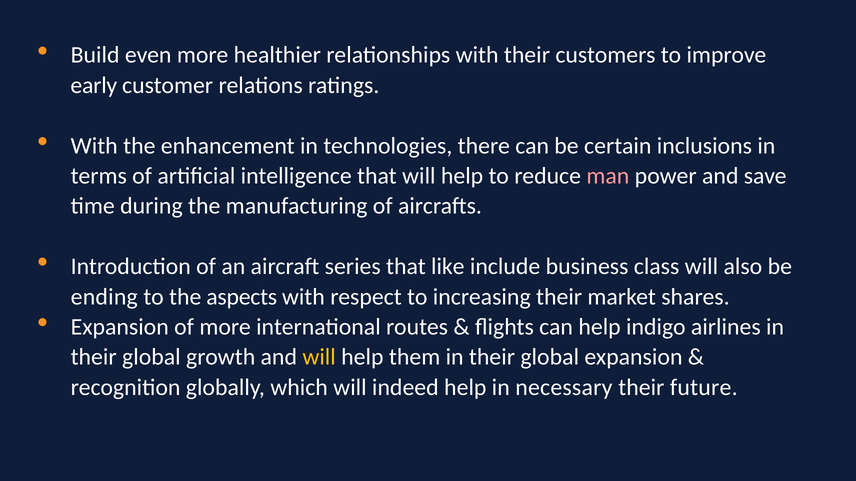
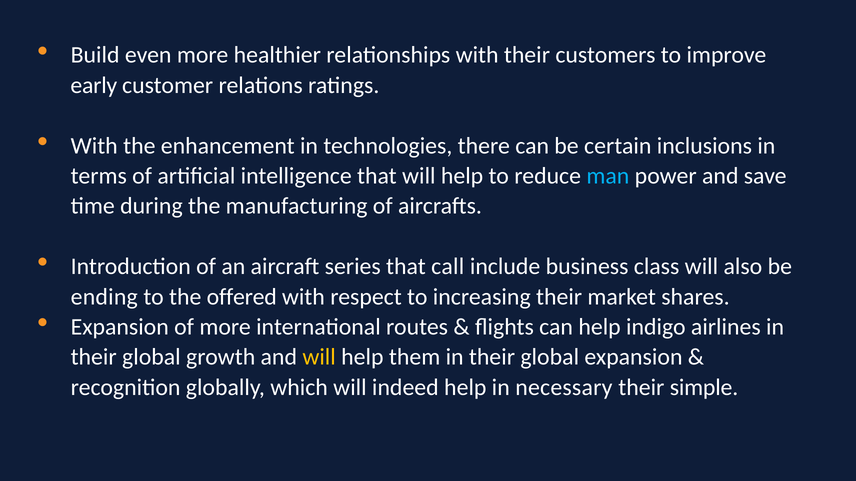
man colour: pink -> light blue (608, 176)
like: like -> call (448, 267)
aspects: aspects -> offered (242, 297)
future: future -> simple (704, 388)
